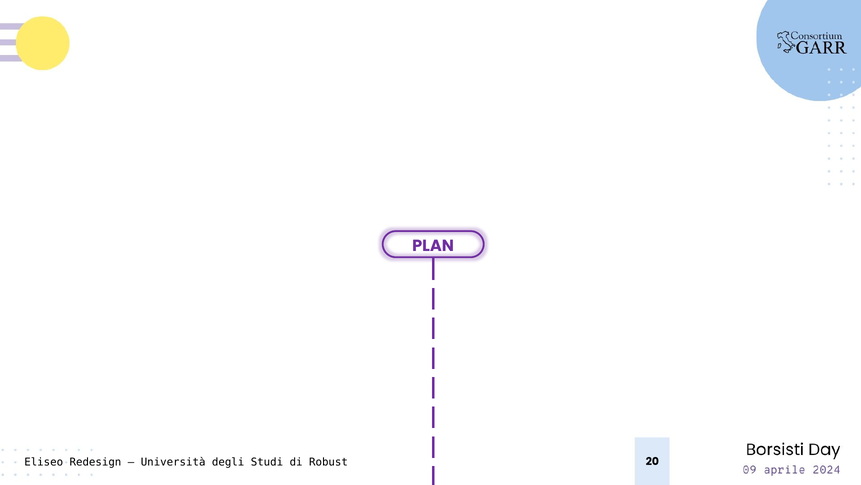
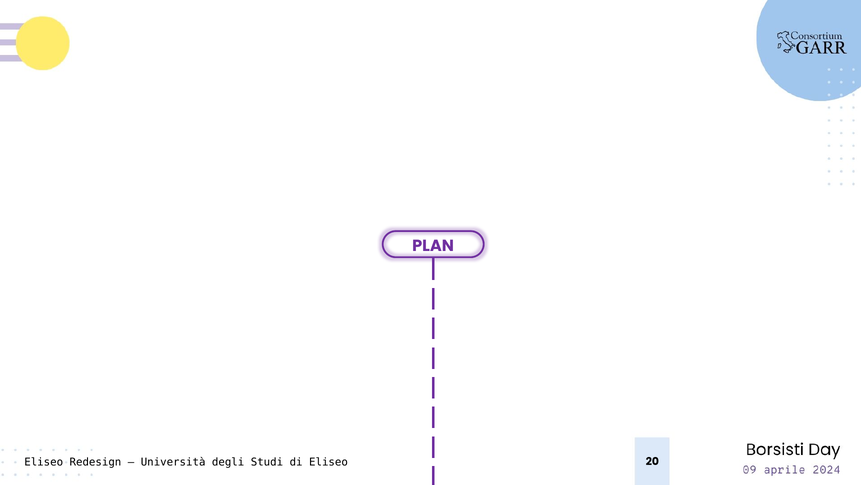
di Robust: Robust -> Eliseo (328, 461)
